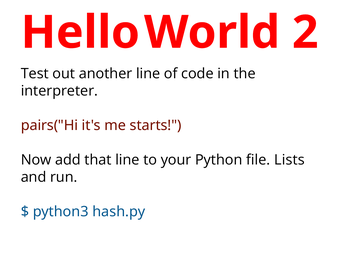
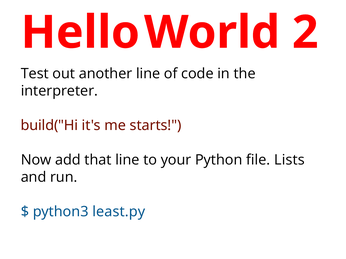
pairs("Hi: pairs("Hi -> build("Hi (49, 126)
hash.py: hash.py -> least.py (119, 212)
